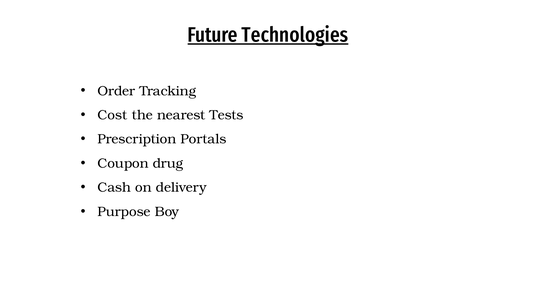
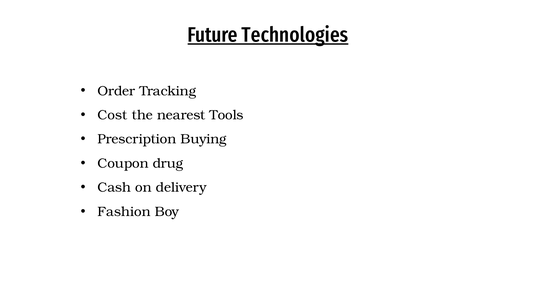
Tests: Tests -> Tools (227, 115)
Portals: Portals -> Buying (204, 139)
Purpose: Purpose -> Fashion (124, 211)
